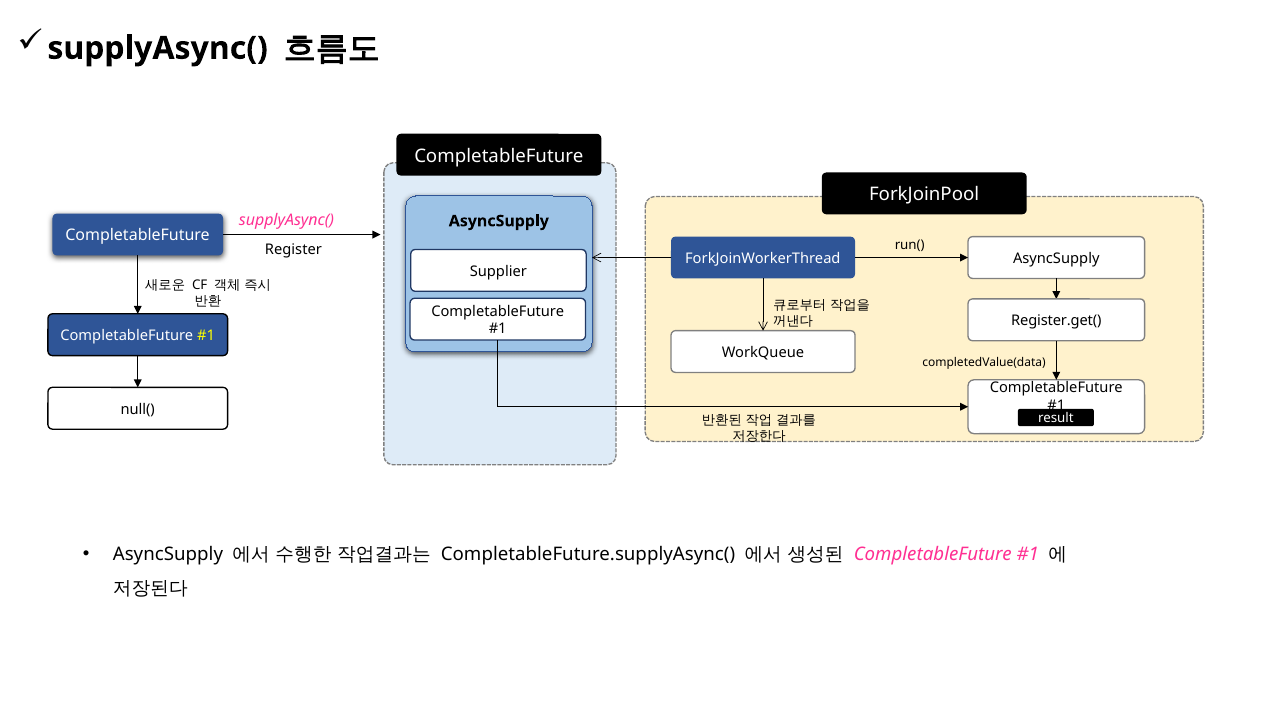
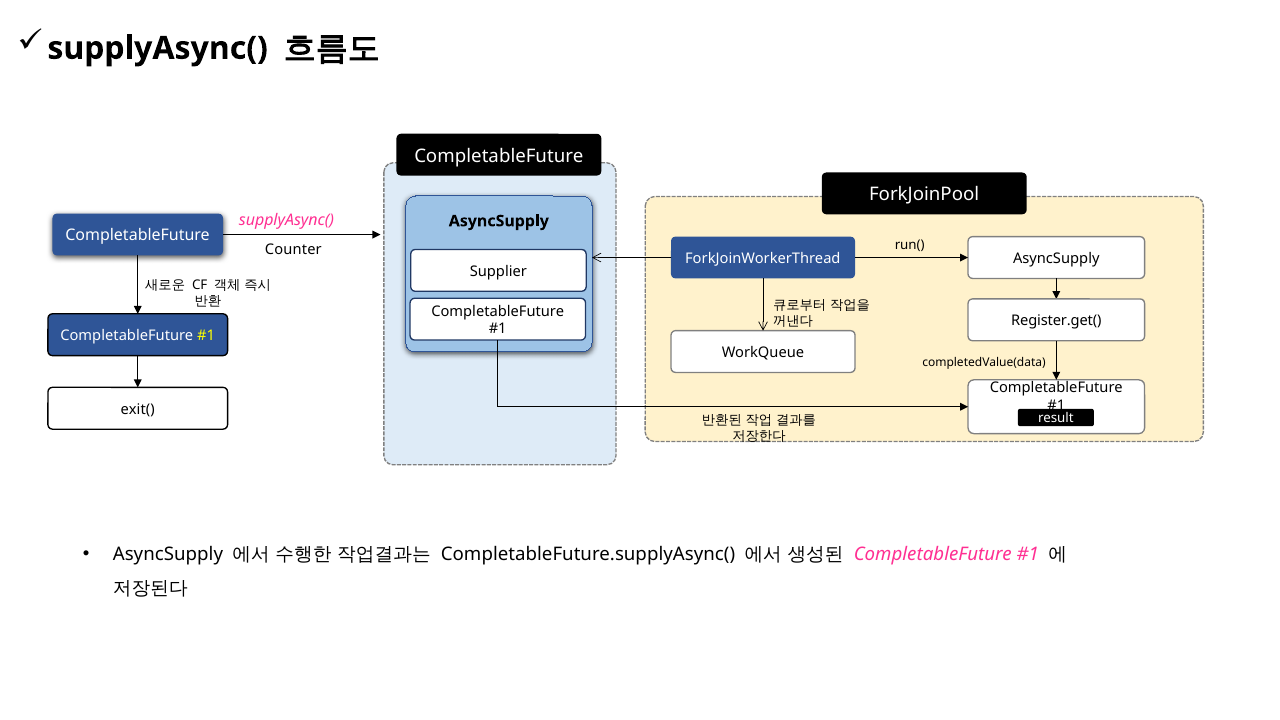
Register: Register -> Counter (293, 250)
null(: null( -> exit( (138, 409)
